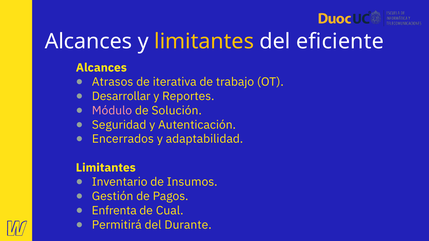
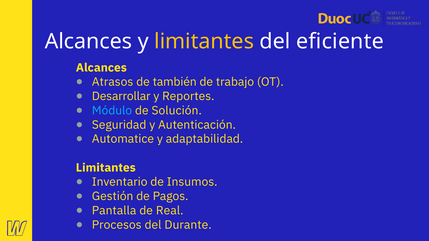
iterativa: iterativa -> también (175, 82)
Módulo colour: pink -> light blue (112, 111)
Encerrados: Encerrados -> Automatice (123, 139)
Enfrenta: Enfrenta -> Pantalla (114, 211)
Cual: Cual -> Real (170, 211)
Permitirá: Permitirá -> Procesos (117, 225)
